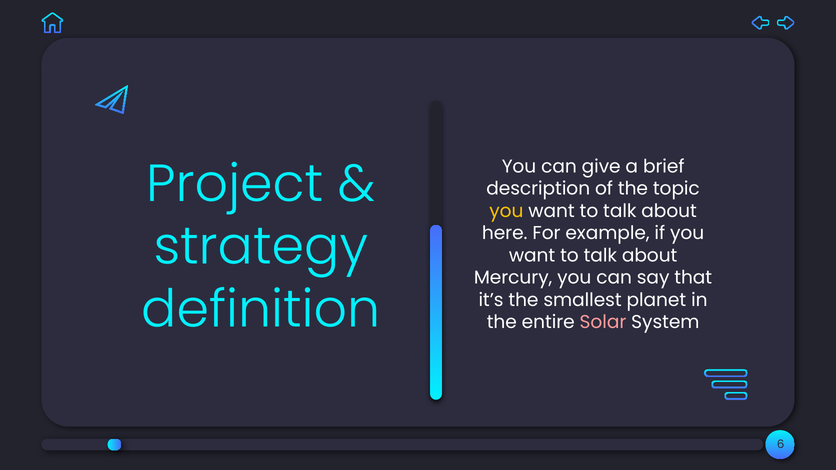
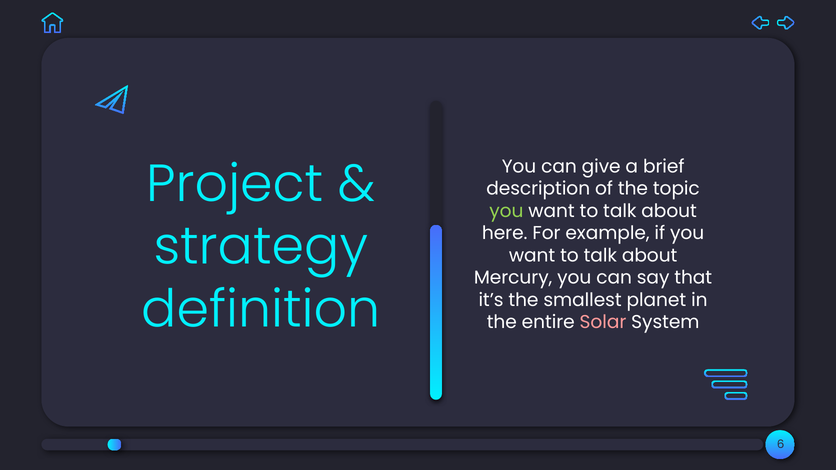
you colour: yellow -> light green (506, 211)
